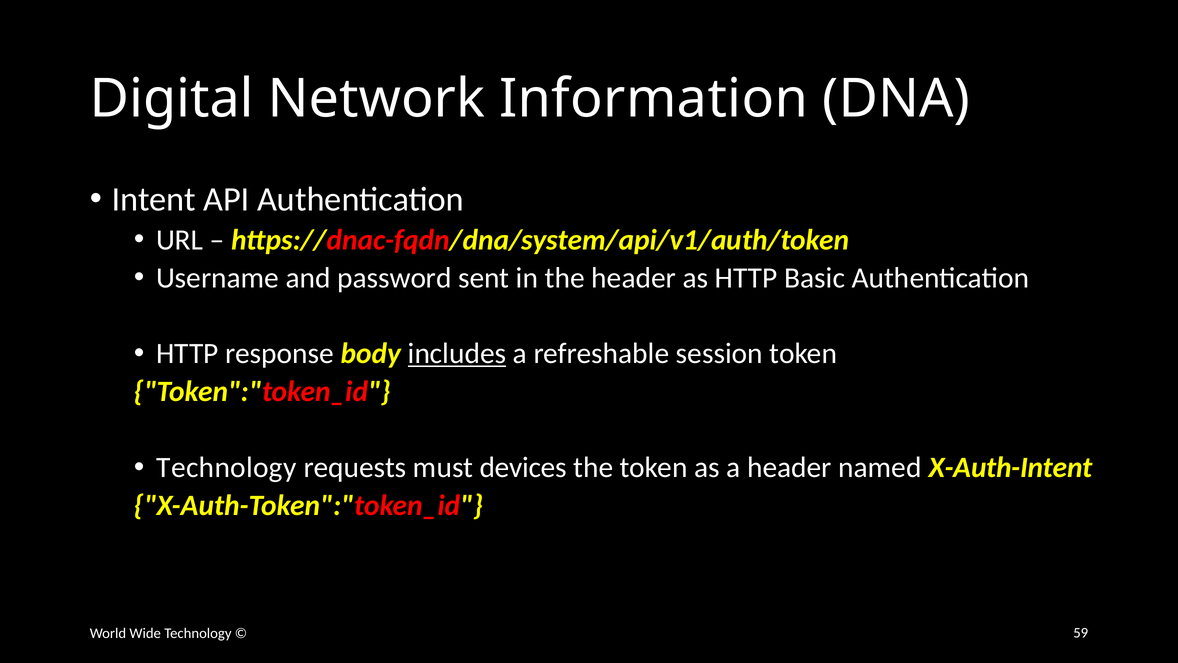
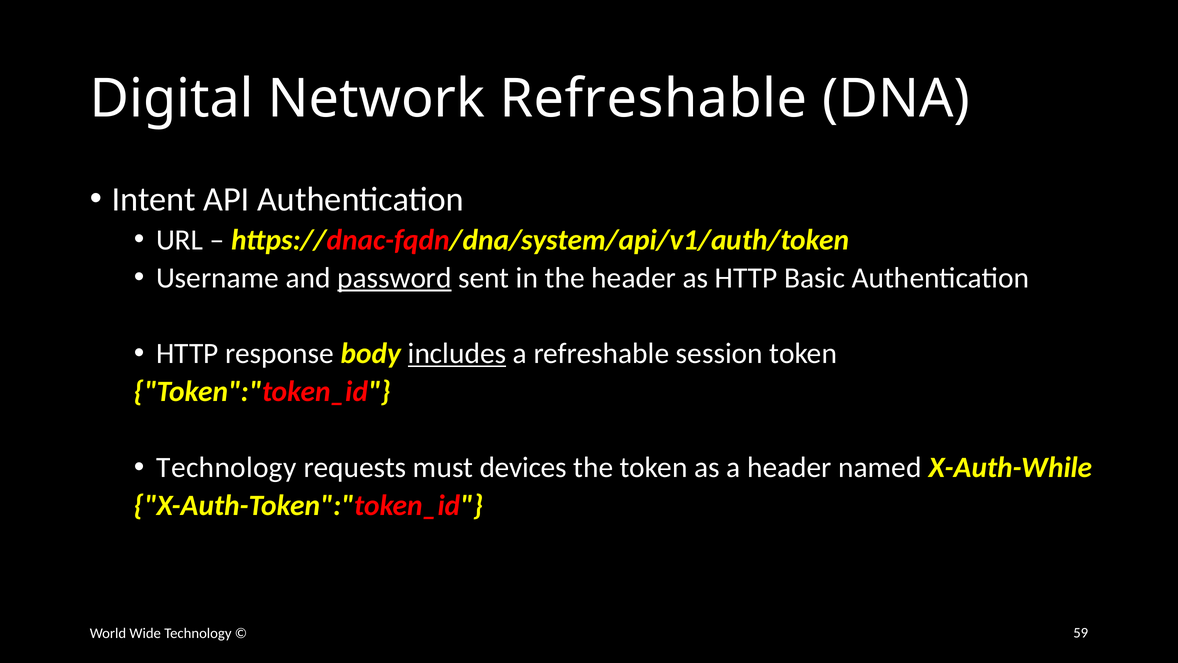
Network Information: Information -> Refreshable (653, 99)
password underline: none -> present (394, 278)
X-Auth-Intent: X-Auth-Intent -> X-Auth-While (1011, 467)
